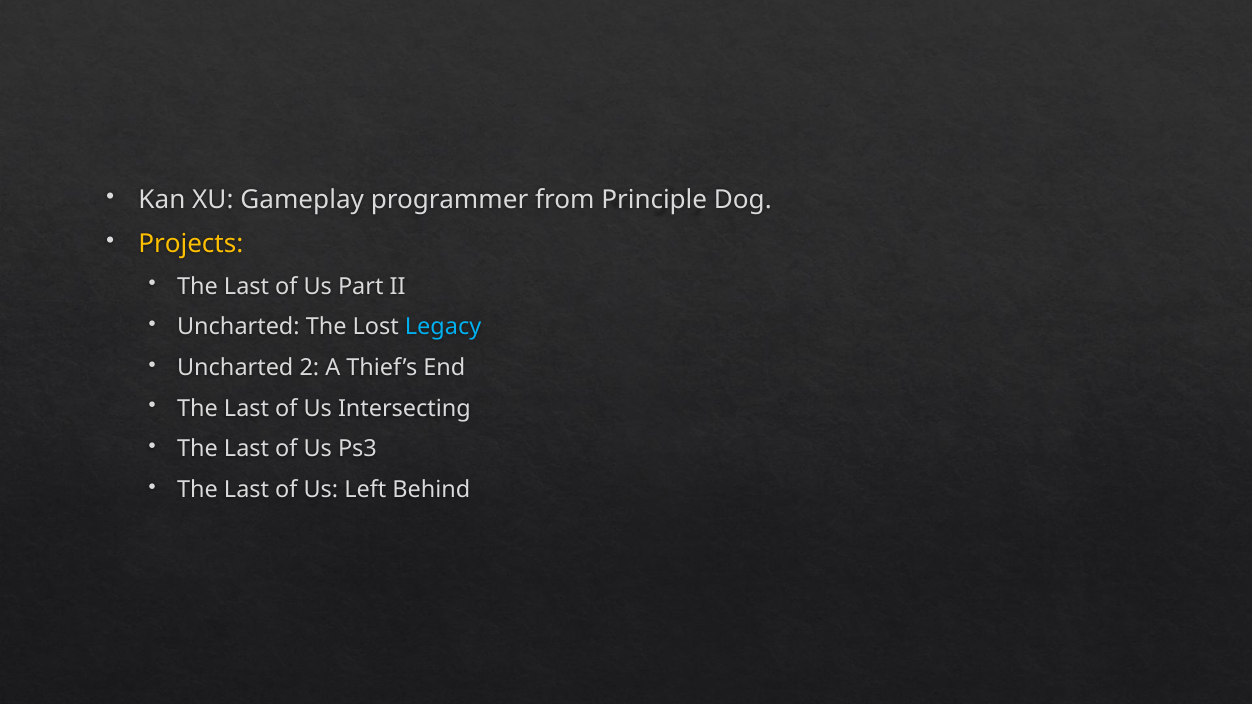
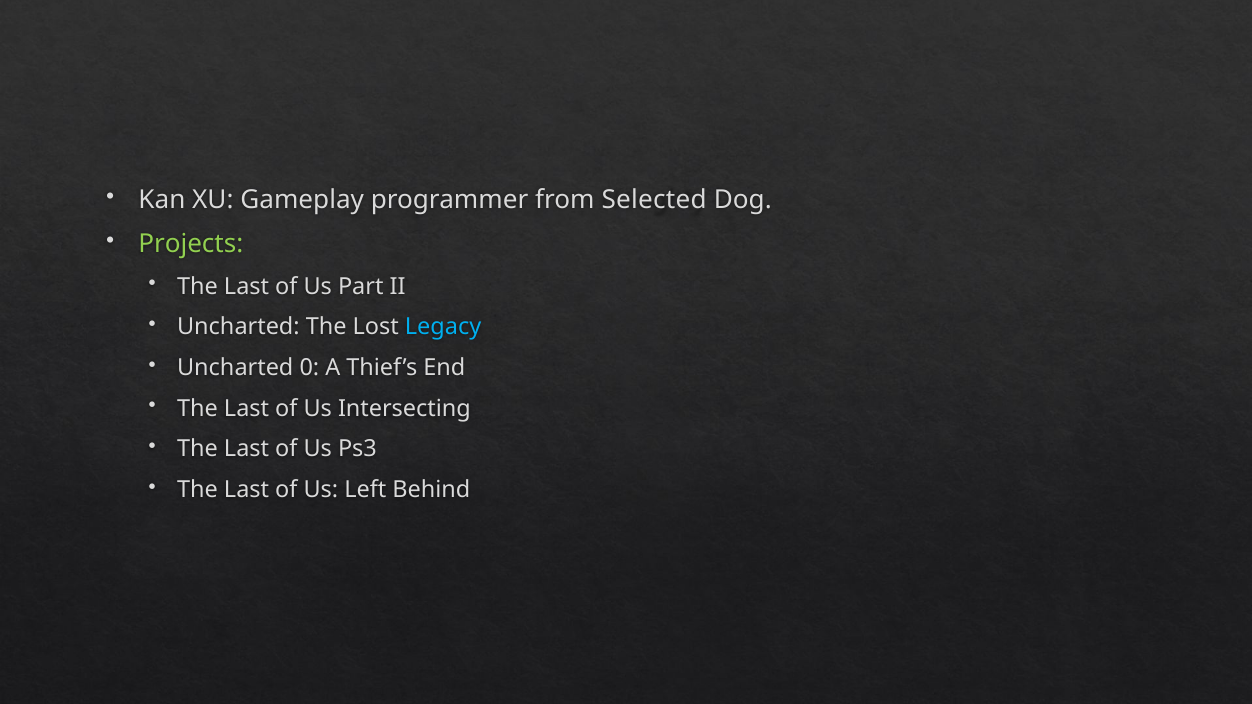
Principle: Principle -> Selected (654, 200)
Projects colour: yellow -> light green (191, 244)
2: 2 -> 0 (309, 368)
